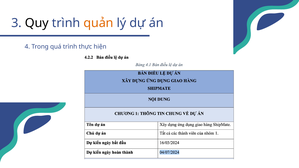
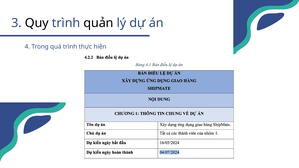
quản colour: orange -> black (98, 23)
